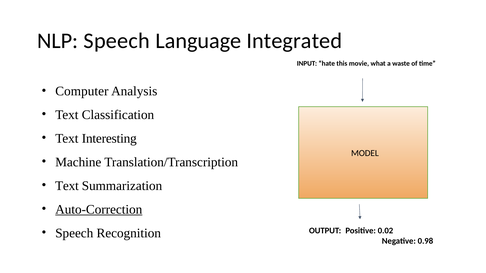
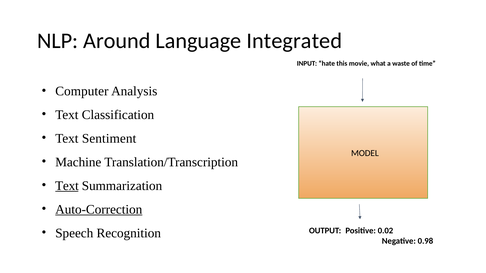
NLP Speech: Speech -> Around (117, 41)
Interesting: Interesting -> Sentiment (109, 139)
Text underline: none -> present (67, 186)
